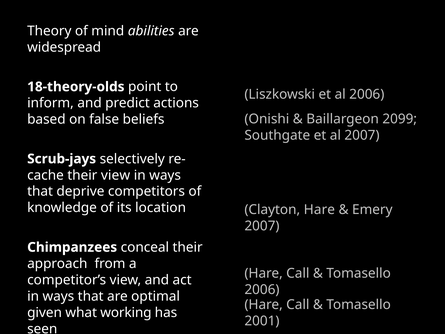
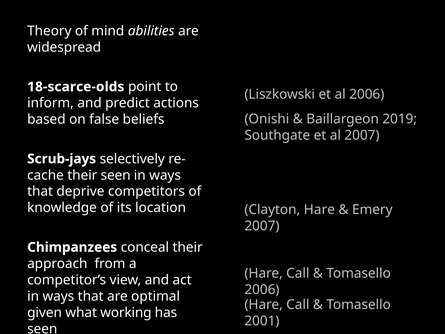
18-theory-olds: 18-theory-olds -> 18-scarce-olds (76, 87)
2099: 2099 -> 2019 (400, 119)
their view: view -> seen (116, 175)
